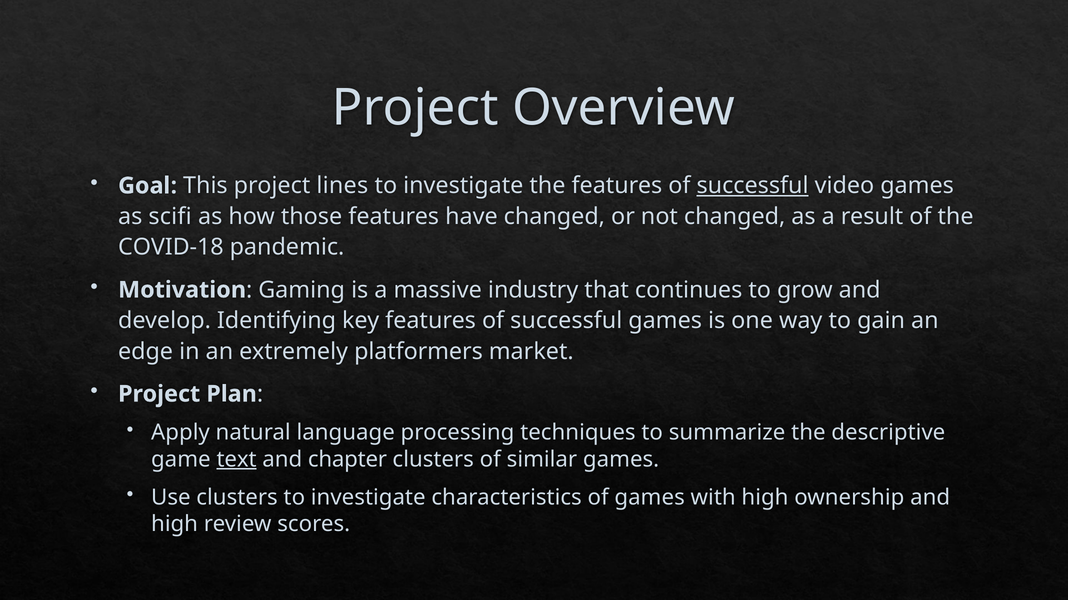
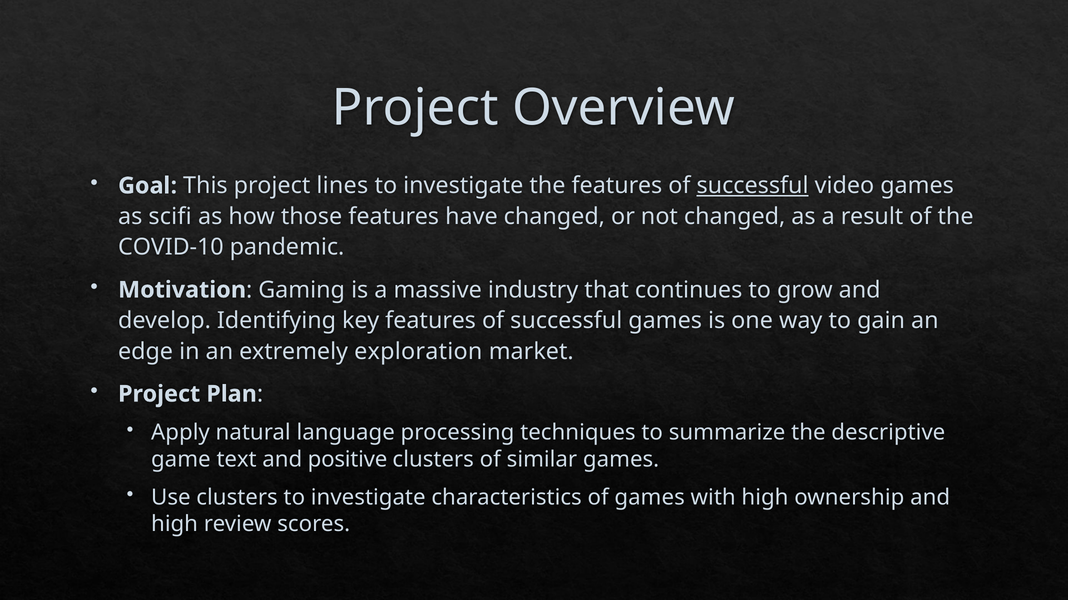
COVID-18: COVID-18 -> COVID-10 (171, 248)
platformers: platformers -> exploration (418, 352)
text underline: present -> none (237, 460)
chapter: chapter -> positive (348, 460)
